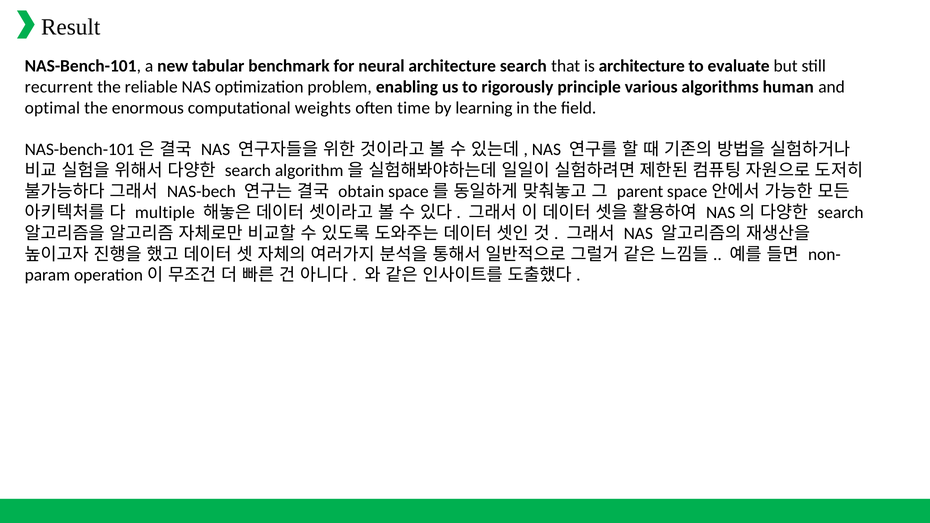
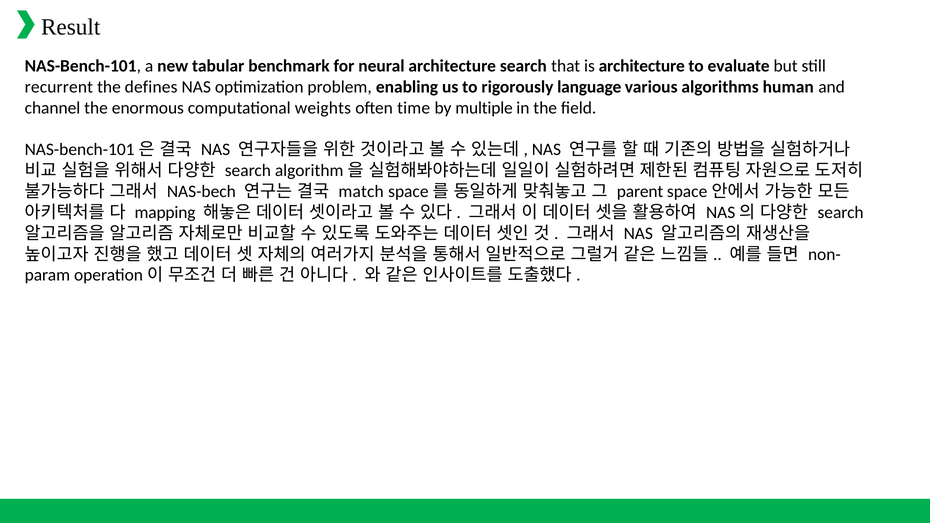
reliable: reliable -> defines (151, 87)
principle: principle -> language (589, 87)
optimal: optimal -> channel (52, 108)
learning: learning -> multiple (484, 108)
obtain: obtain -> match (361, 192)
multiple: multiple -> mapping (165, 213)
